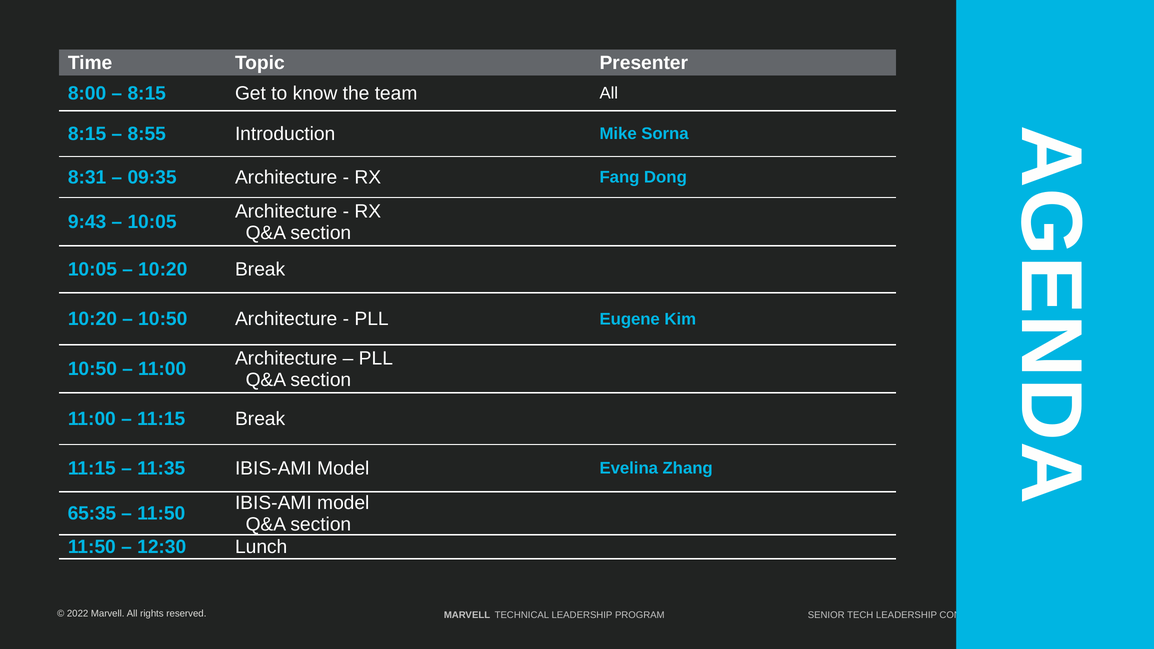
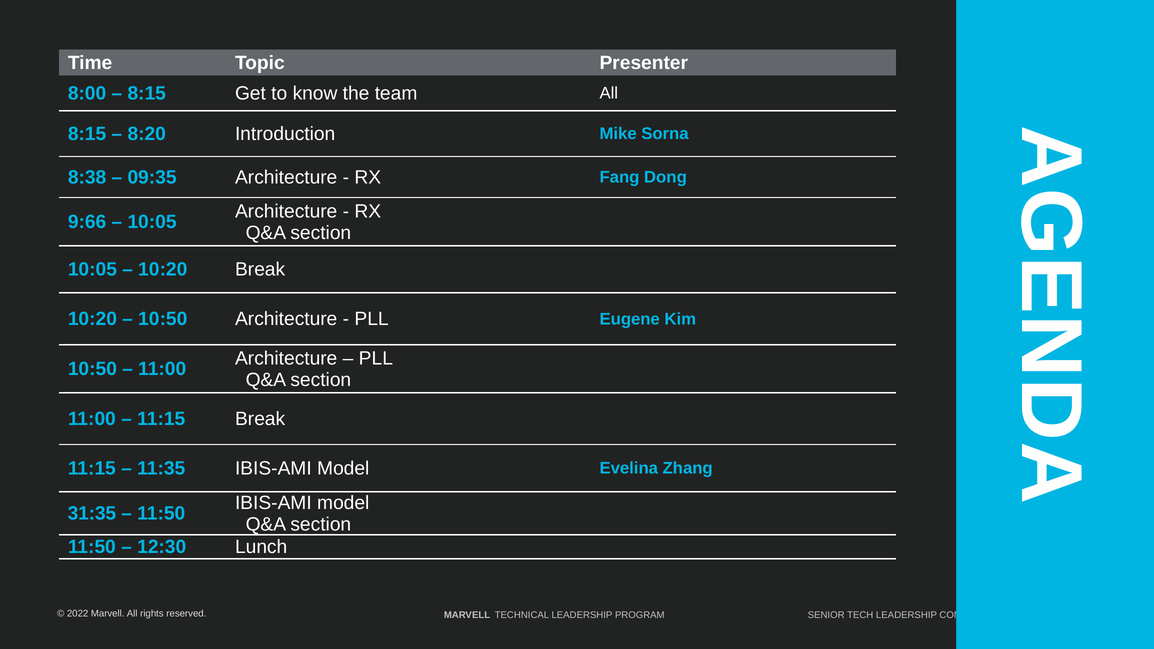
8:55: 8:55 -> 8:20 (147, 134)
8:31: 8:31 -> 8:38 (87, 177)
9:43: 9:43 -> 9:66 (87, 222)
65:35: 65:35 -> 31:35 (92, 514)
